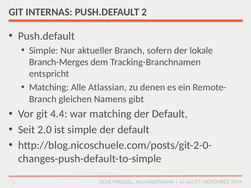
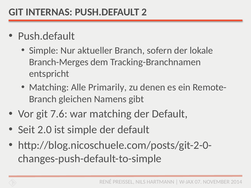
Atlassian: Atlassian -> Primarily (107, 87)
4.4: 4.4 -> 7.6 (59, 114)
